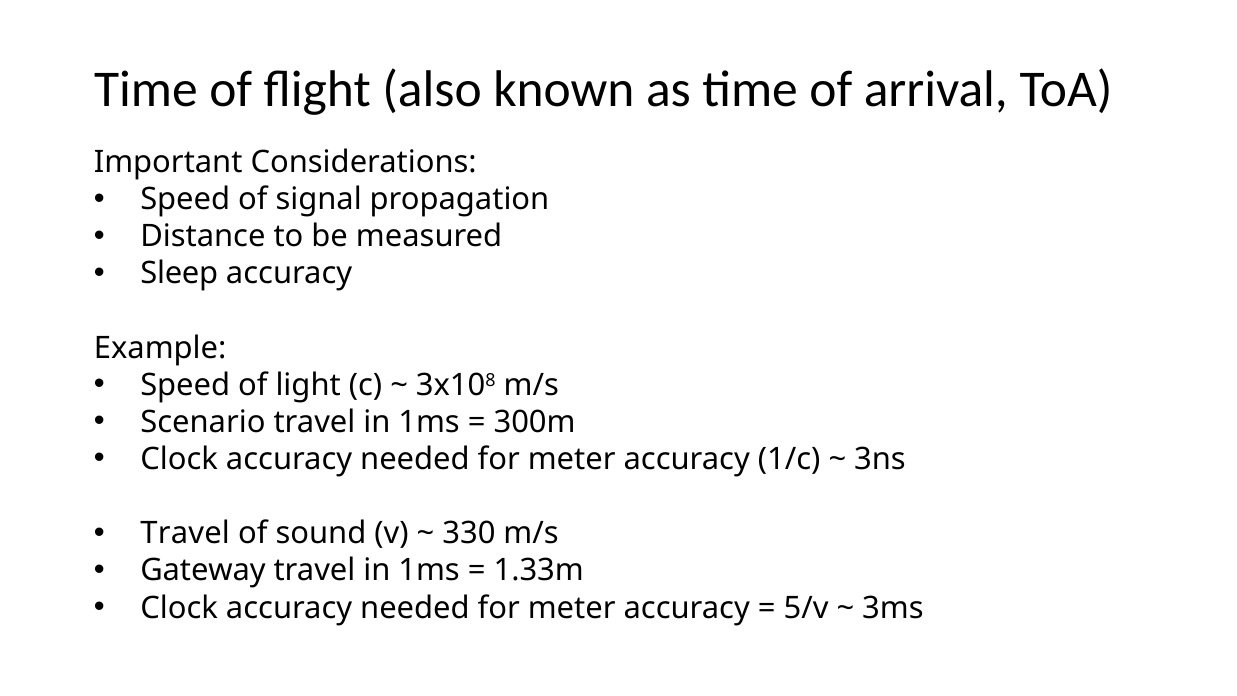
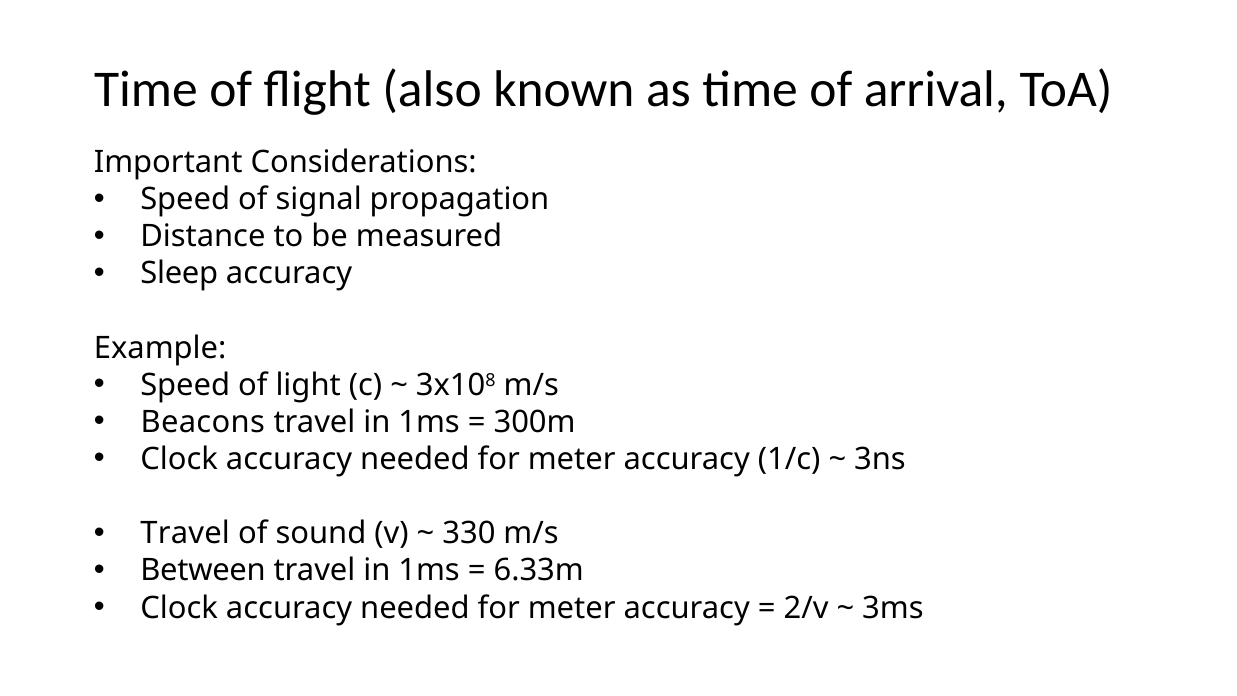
Scenario: Scenario -> Beacons (203, 422)
Gateway: Gateway -> Between (203, 571)
1.33m: 1.33m -> 6.33m (539, 571)
5/v: 5/v -> 2/v (806, 608)
